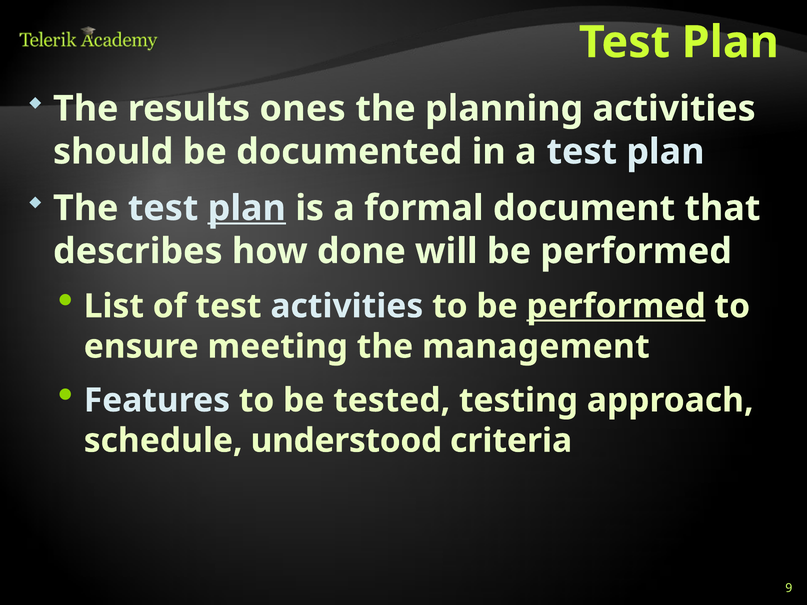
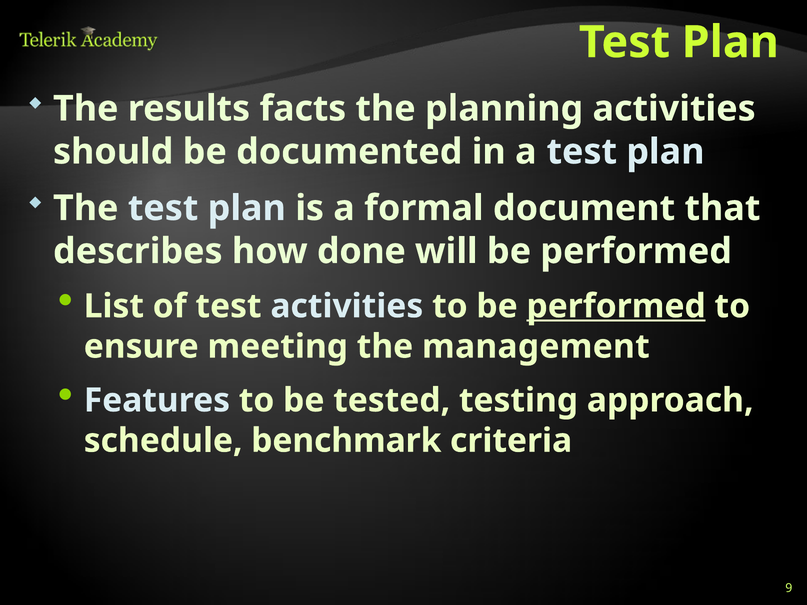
ones: ones -> facts (303, 109)
plan underline: present -> none (247, 208)
understood: understood -> benchmark (346, 441)
